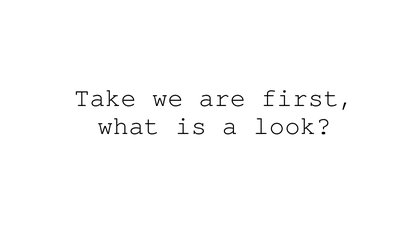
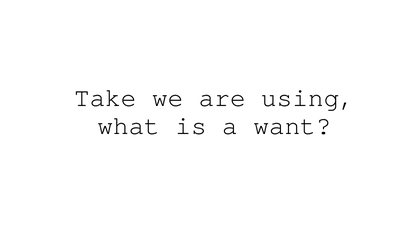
first: first -> using (308, 98)
look: look -> want (293, 126)
